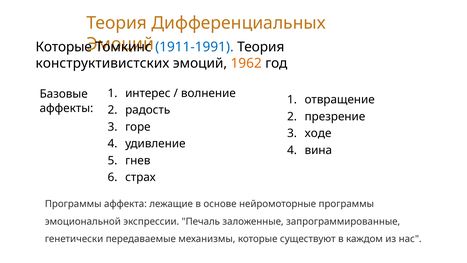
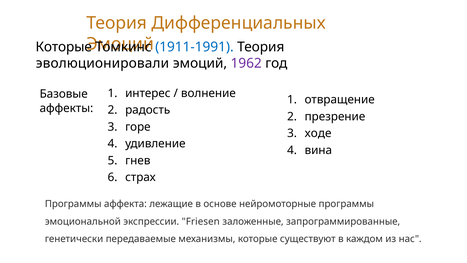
конструктивистских: конструктивистских -> эволюционировали (102, 63)
1962 colour: orange -> purple (246, 63)
Печаль: Печаль -> Friesen (201, 221)
